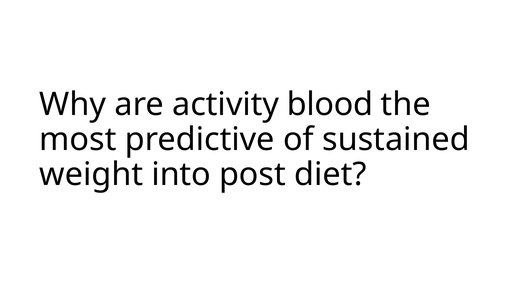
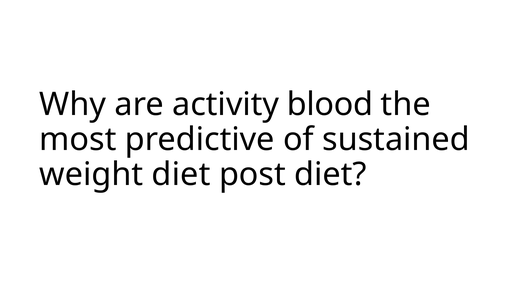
weight into: into -> diet (181, 175)
